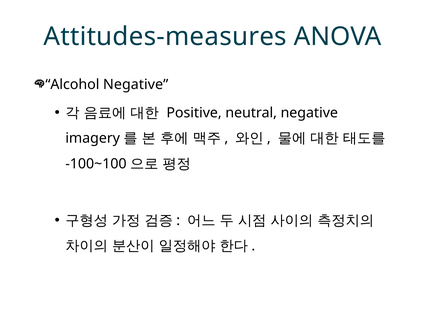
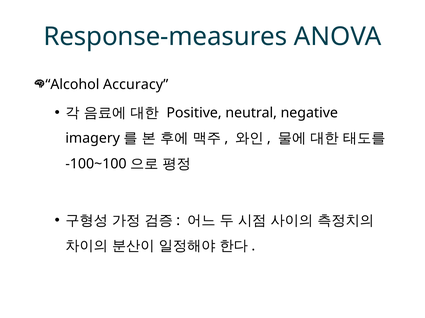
Attitudes-measures: Attitudes-measures -> Response-measures (165, 37)
Alcohol Negative: Negative -> Accuracy (136, 85)
